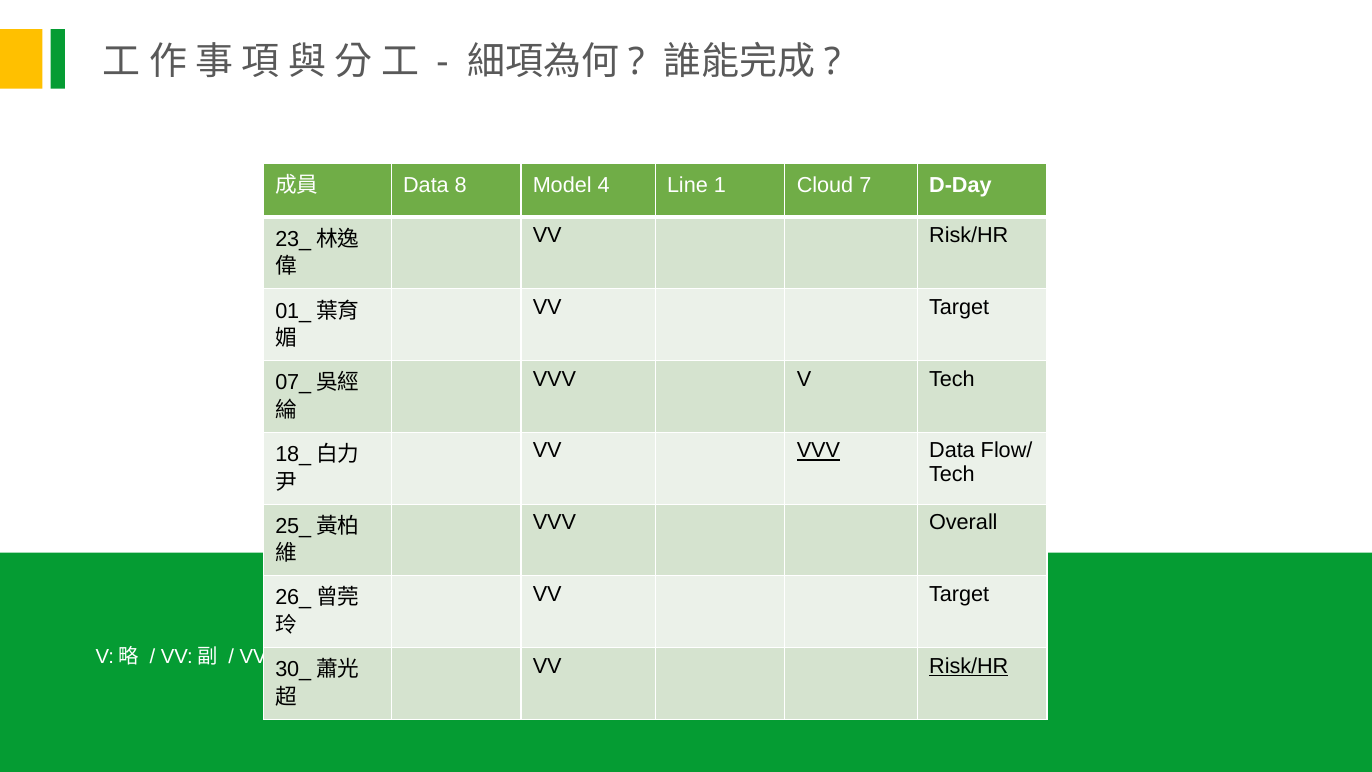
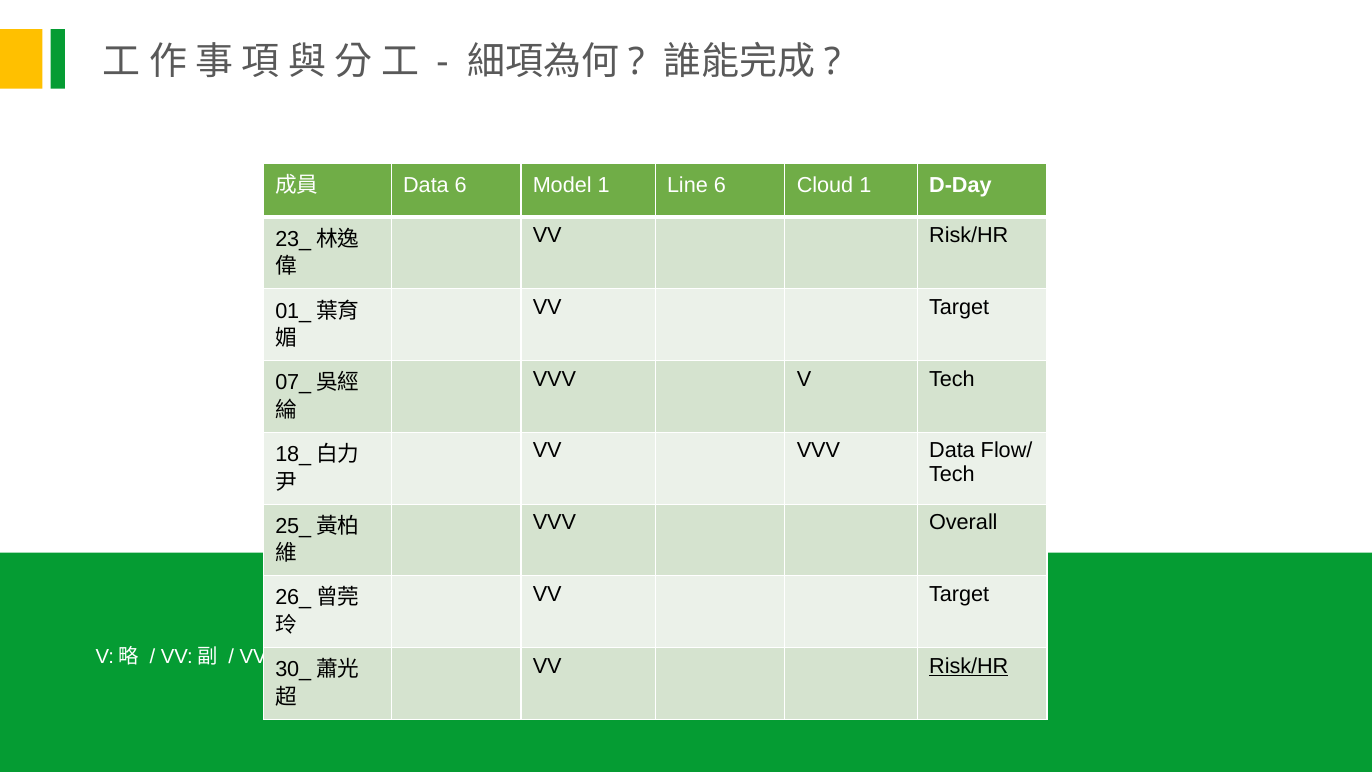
Data 8: 8 -> 6 (461, 185)
Model 4: 4 -> 1 (604, 185)
Line 1: 1 -> 6 (720, 185)
Cloud 7: 7 -> 1 (865, 185)
VVV underline: present -> none (818, 451)
